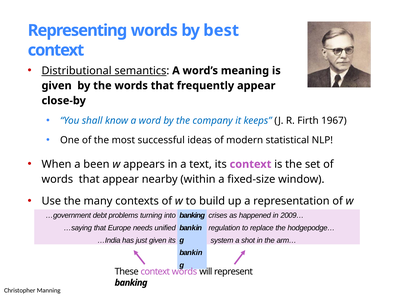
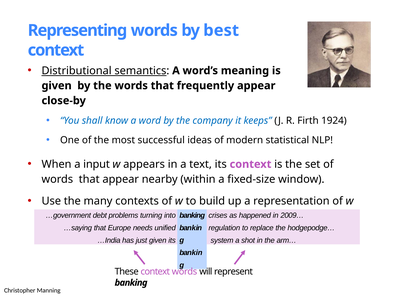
1967: 1967 -> 1924 (334, 120)
been: been -> input (97, 164)
